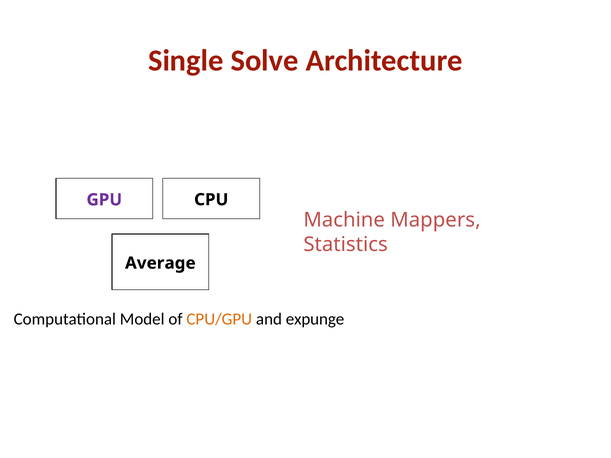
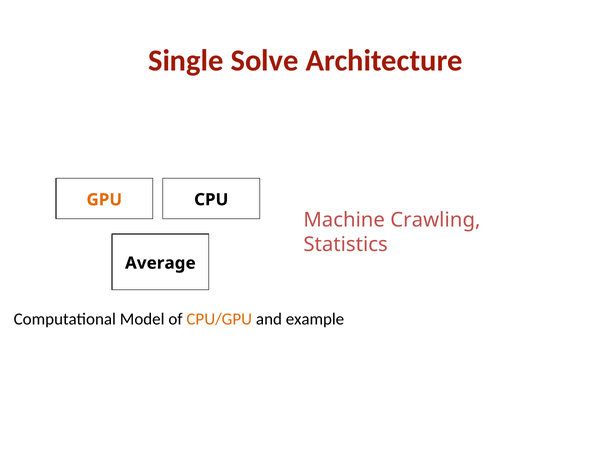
GPU colour: purple -> orange (104, 200)
Mappers: Mappers -> Crawling (435, 220)
expunge: expunge -> example (315, 320)
